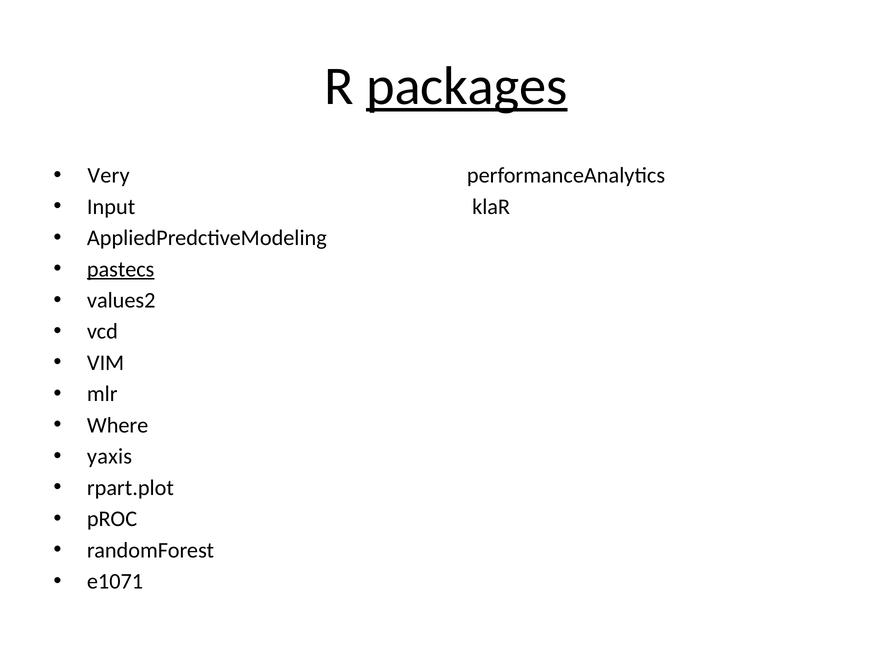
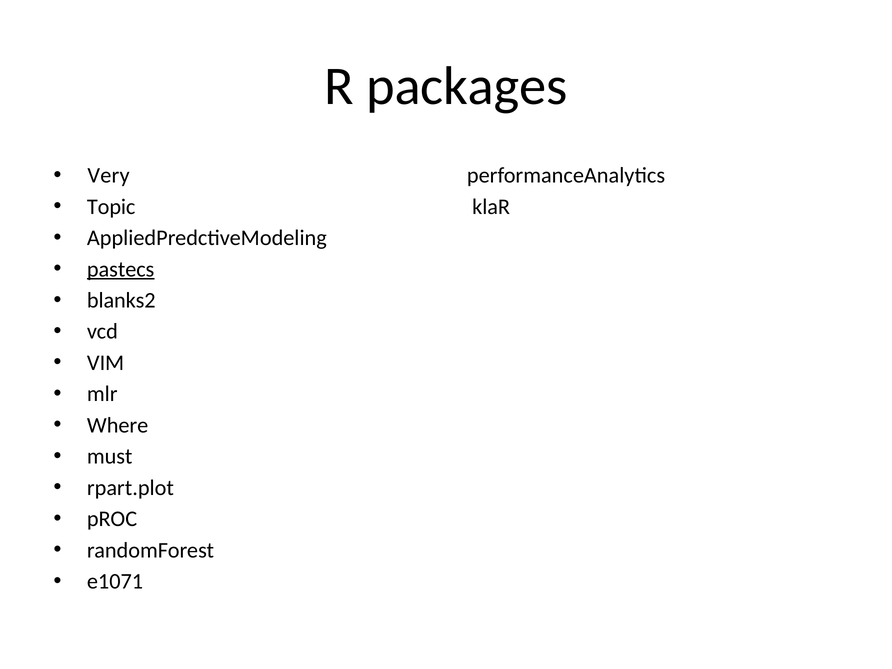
packages underline: present -> none (467, 86)
Input: Input -> Topic (111, 207)
values2: values2 -> blanks2 (121, 300)
yaxis: yaxis -> must (110, 456)
